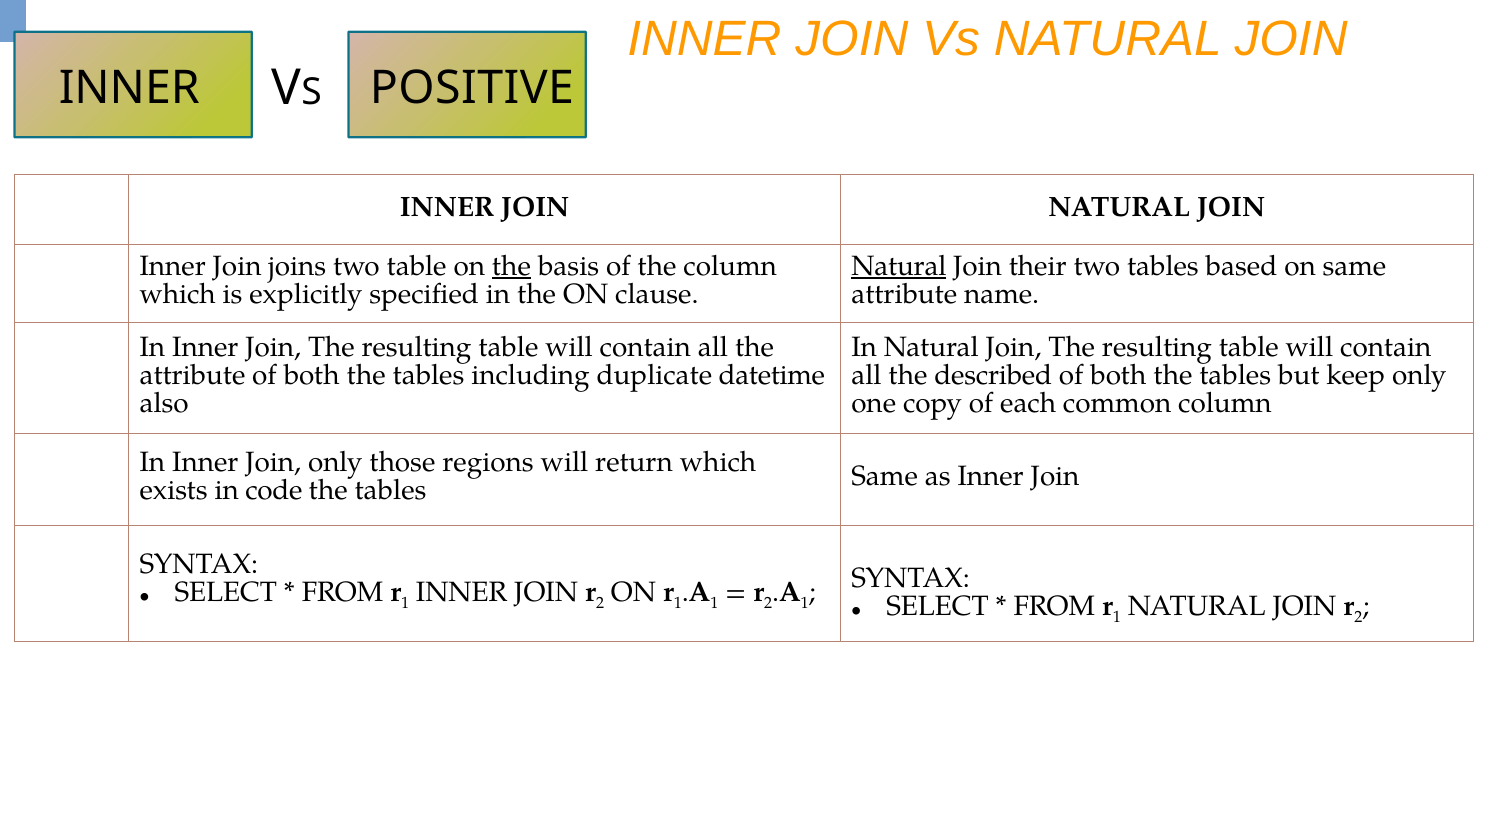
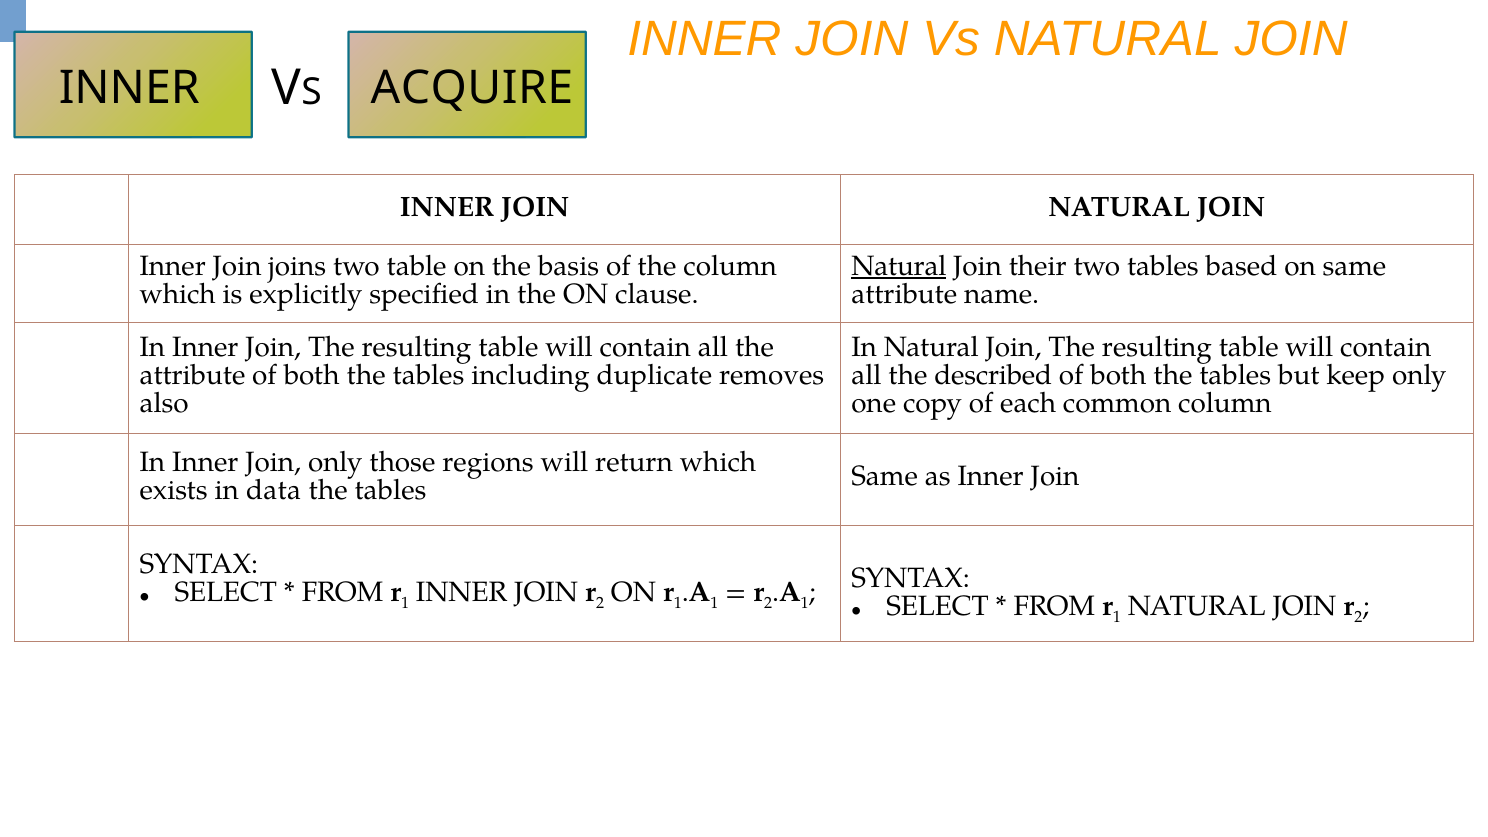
POSITIVE: POSITIVE -> ACQUIRE (472, 88)
the underline: present -> none (511, 266)
datetime: datetime -> removes (772, 375)
code: code -> data (274, 491)
